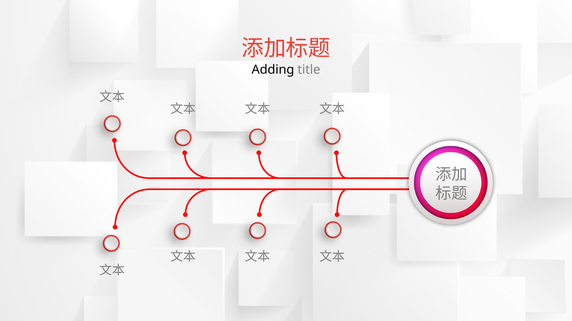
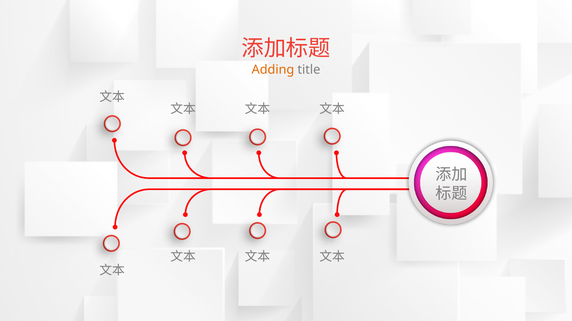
Adding colour: black -> orange (273, 70)
